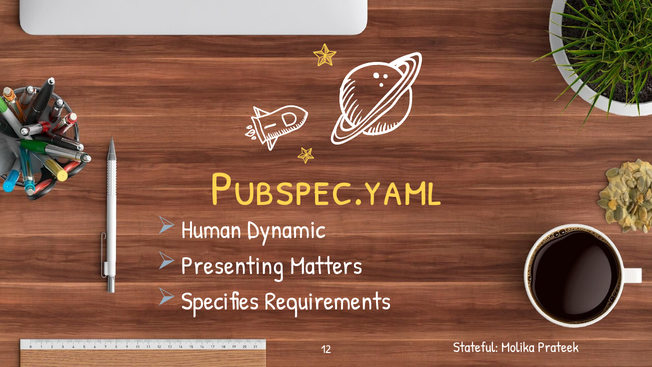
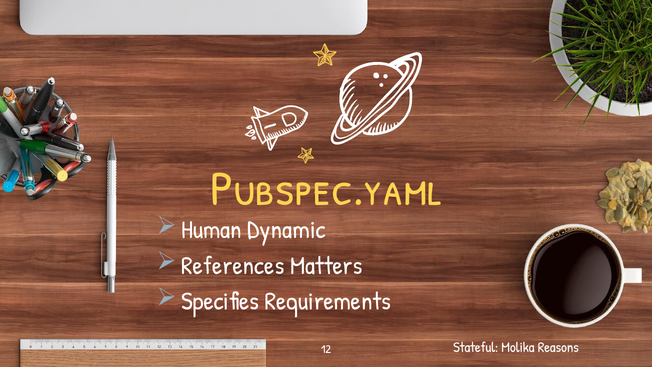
Presenting: Presenting -> References (233, 266)
Prateek: Prateek -> Reasons (558, 347)
